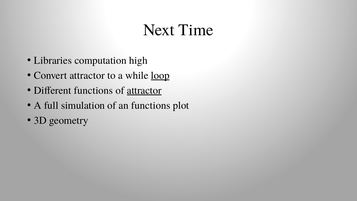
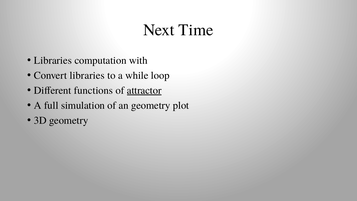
high: high -> with (138, 60)
Convert attractor: attractor -> libraries (87, 75)
loop underline: present -> none (160, 75)
an functions: functions -> geometry (151, 105)
